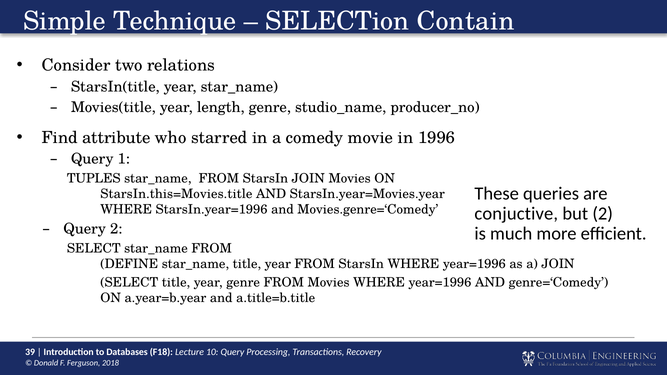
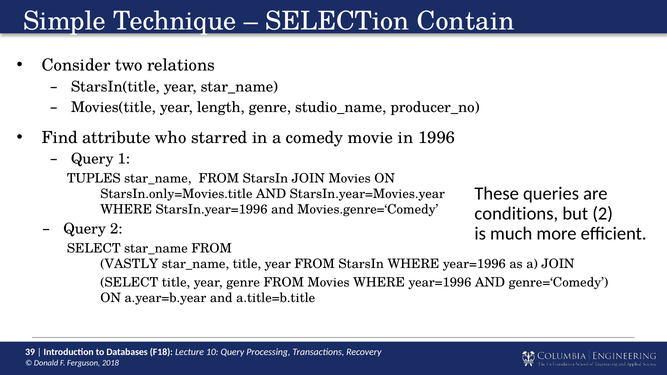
StarsIn.this=Movies.title: StarsIn.this=Movies.title -> StarsIn.only=Movies.title (176, 194)
conjuctive: conjuctive -> conditions (516, 214)
DEFINE: DEFINE -> VASTLY (129, 264)
